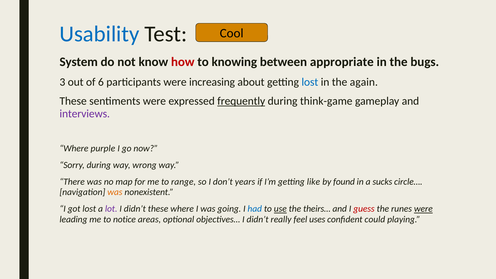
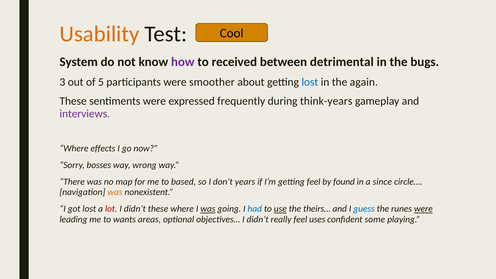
Usability colour: blue -> orange (99, 34)
how colour: red -> purple (183, 62)
knowing: knowing -> received (234, 62)
appropriate: appropriate -> detrimental (342, 62)
6: 6 -> 5 (101, 82)
increasing: increasing -> smoother (212, 82)
frequently underline: present -> none (241, 101)
think-game: think-game -> think-years (326, 101)
purple: purple -> effects (103, 148)
Sorry during: during -> bosses (99, 165)
range: range -> based (184, 182)
getting like: like -> feel (314, 182)
sucks: sucks -> since (382, 182)
lot colour: purple -> red (111, 209)
was underline: none -> present (208, 209)
guess colour: red -> blue (364, 209)
notice: notice -> wants (124, 219)
could: could -> some (375, 219)
